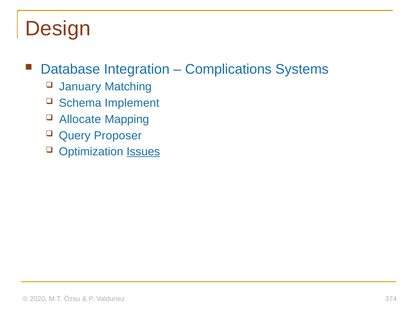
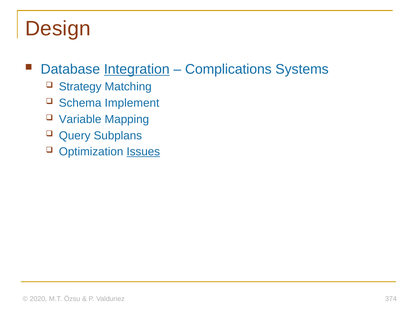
Integration underline: none -> present (137, 69)
January: January -> Strategy (80, 87)
Allocate: Allocate -> Variable (80, 119)
Proposer: Proposer -> Subplans (118, 135)
